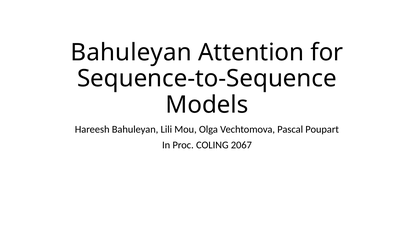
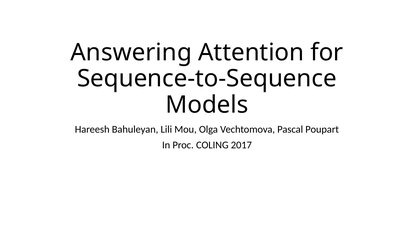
Bahuleyan: Bahuleyan -> Answering (131, 53)
2067: 2067 -> 2017 (241, 145)
